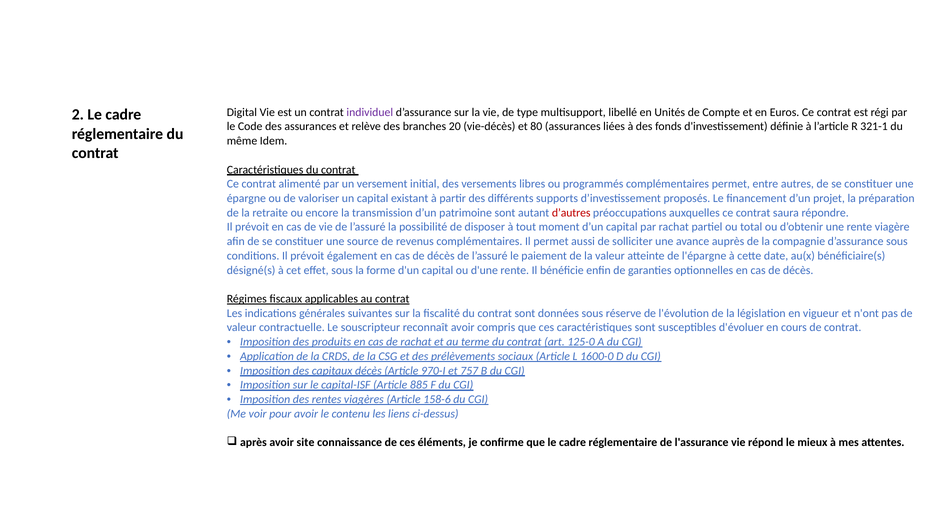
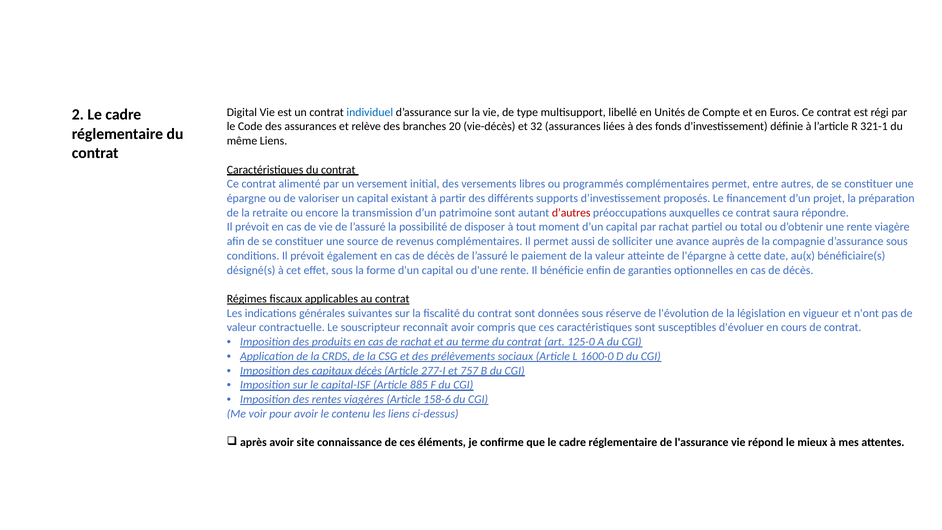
individuel colour: purple -> blue (370, 112)
80: 80 -> 32 (536, 127)
même Idem: Idem -> Liens (274, 141)
970-I: 970-I -> 277-I (433, 371)
